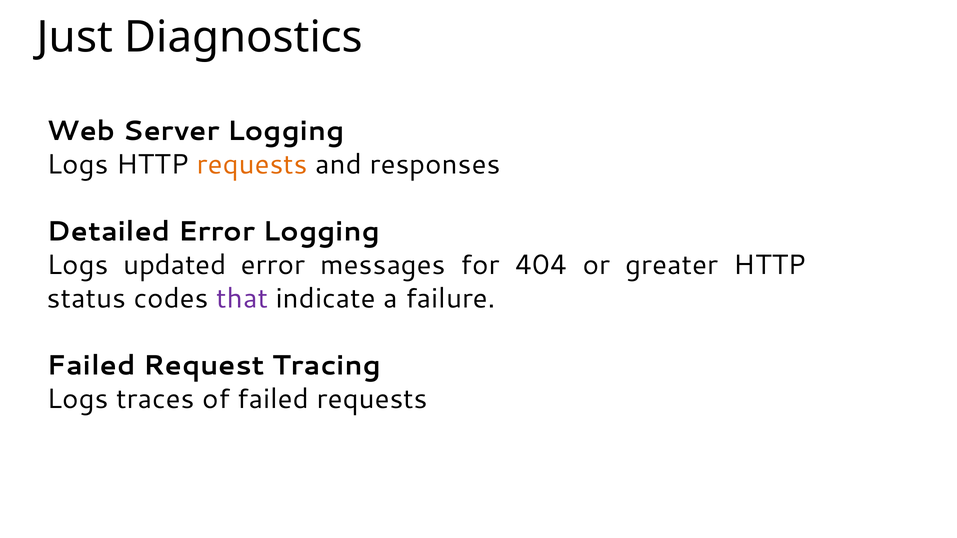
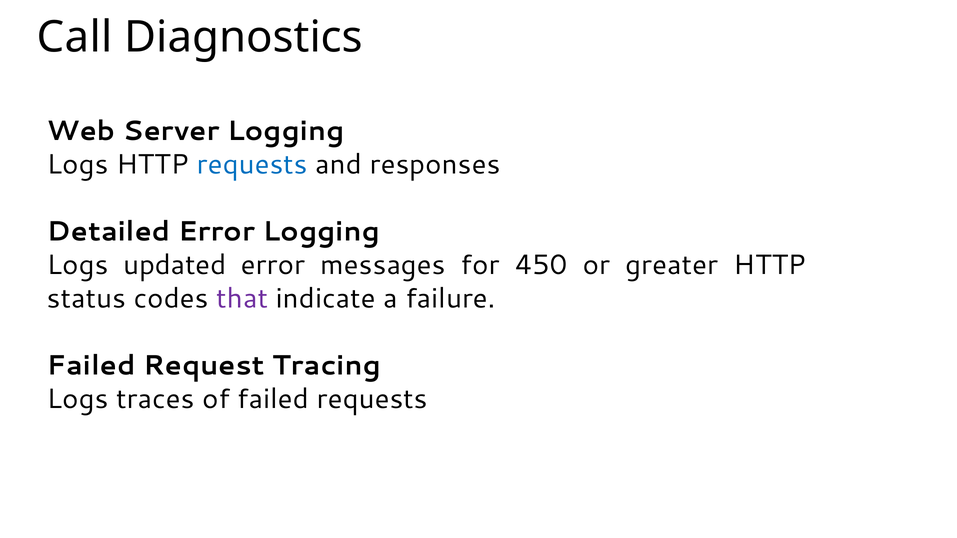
Just: Just -> Call (75, 37)
requests colour: orange -> blue (252, 165)
404: 404 -> 450 (541, 265)
